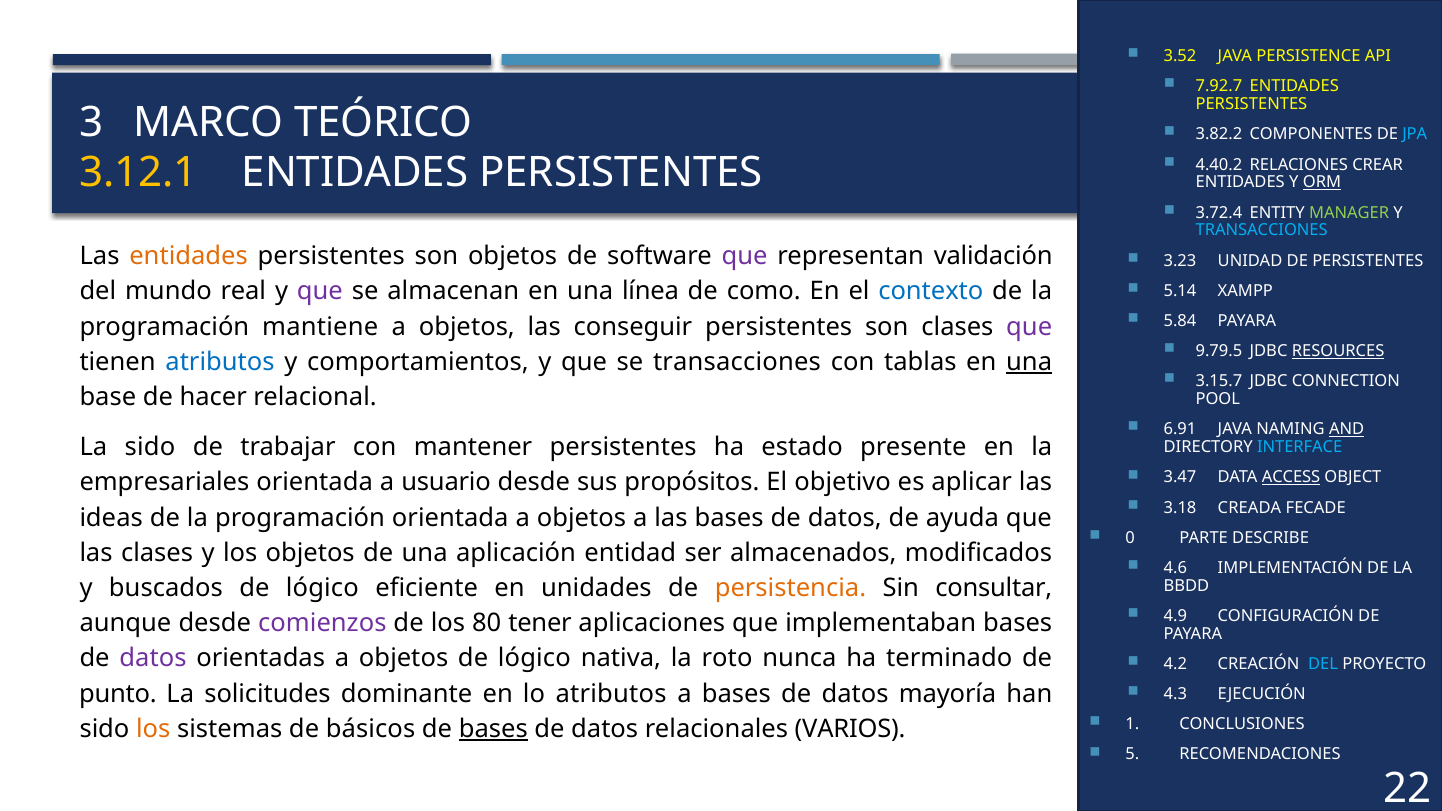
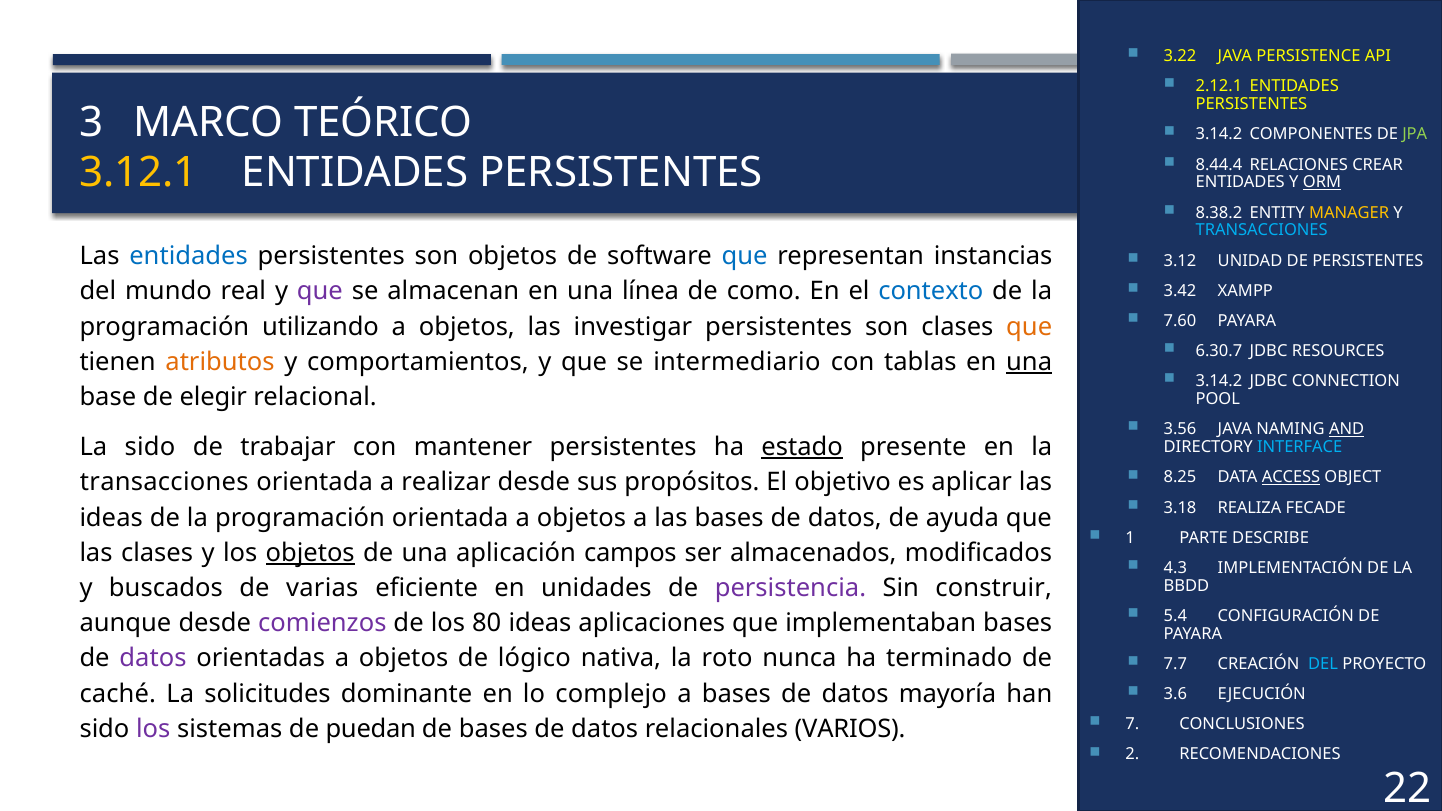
3.52: 3.52 -> 3.22 (1180, 56)
7.92.7: 7.92.7 -> 2.12.1 (1219, 86)
3.82.2: 3.82.2 -> 3.14.2 (1219, 134)
JPA colour: light blue -> light green (1415, 134)
4.40.2: 4.40.2 -> 8.44.4 (1219, 165)
3.72.4: 3.72.4 -> 8.38.2 (1219, 213)
MANAGER colour: light green -> yellow (1349, 213)
entidades colour: orange -> blue (189, 256)
que colour: purple -> blue (745, 256)
validación: validación -> instancias (993, 256)
3.23: 3.23 -> 3.12 (1180, 261)
5.14: 5.14 -> 3.42 (1180, 291)
5.84: 5.84 -> 7.60 (1180, 321)
mantiene: mantiene -> utilizando (320, 327)
conseguir: conseguir -> investigar (633, 327)
que colour: purple -> orange (1029, 327)
9.79.5: 9.79.5 -> 6.30.7 (1219, 351)
RESOURCES underline: present -> none (1338, 351)
atributos colour: blue -> orange (220, 362)
se transacciones: transacciones -> intermediario (737, 362)
3.15.7: 3.15.7 -> 3.14.2 (1219, 381)
hacer: hacer -> elegir (213, 397)
6.91: 6.91 -> 3.56 (1180, 429)
estado underline: none -> present (802, 447)
3.47: 3.47 -> 8.25 (1180, 477)
empresariales: empresariales -> transacciones (164, 483)
usuario: usuario -> realizar (446, 483)
CREADA: CREADA -> REALIZA (1250, 508)
0: 0 -> 1 (1130, 538)
objetos underline: none -> present (310, 553)
entidad: entidad -> campos (630, 553)
4.6: 4.6 -> 4.3 (1175, 568)
buscados de lógico: lógico -> varias (322, 588)
persistencia colour: orange -> purple (790, 588)
consultar: consultar -> construir (994, 588)
4.9: 4.9 -> 5.4 (1175, 616)
80 tener: tener -> ideas (540, 623)
4.2: 4.2 -> 7.7 (1175, 664)
4.3: 4.3 -> 3.6 (1175, 694)
punto: punto -> caché (118, 694)
lo atributos: atributos -> complejo (611, 694)
1: 1 -> 7 (1132, 724)
los colour: orange -> purple (153, 729)
básicos: básicos -> puedan (371, 729)
bases underline: present -> none (493, 729)
5: 5 -> 2 (1132, 755)
